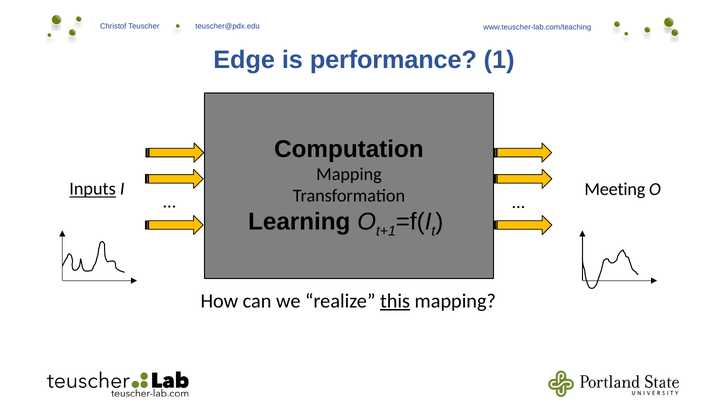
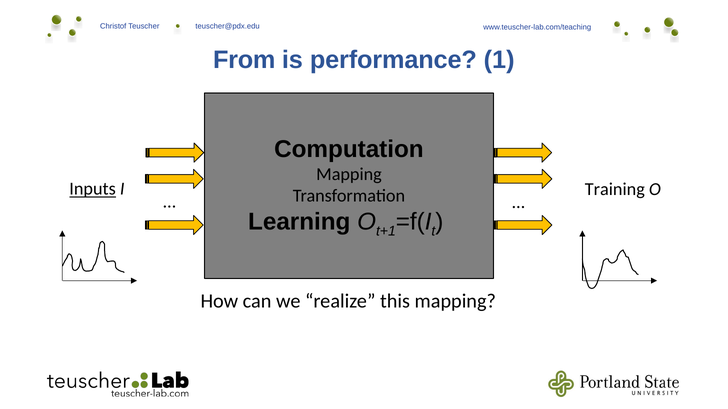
Edge: Edge -> From (244, 60)
Meeting: Meeting -> Training (615, 189)
this underline: present -> none (395, 301)
